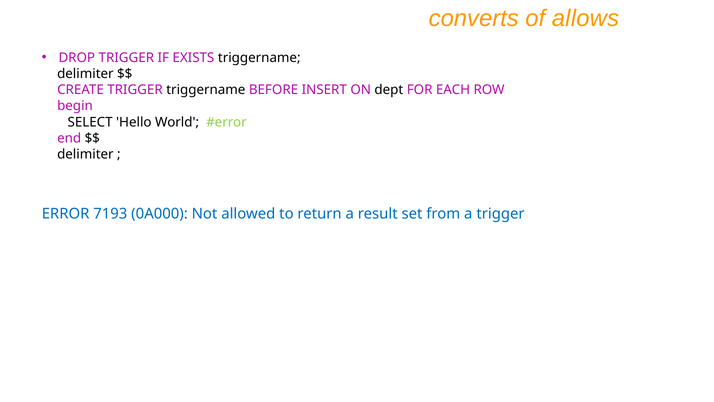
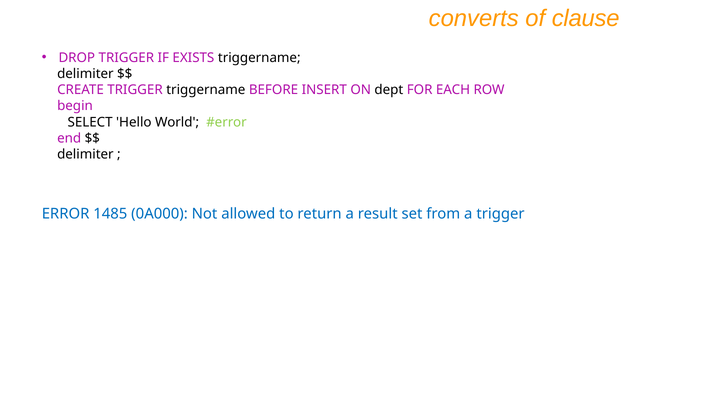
allows: allows -> clause (586, 19)
7193: 7193 -> 1485 (110, 213)
